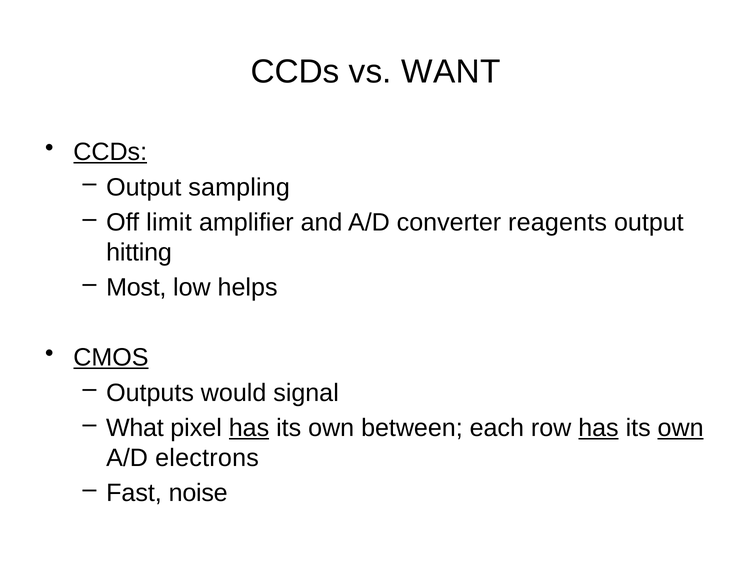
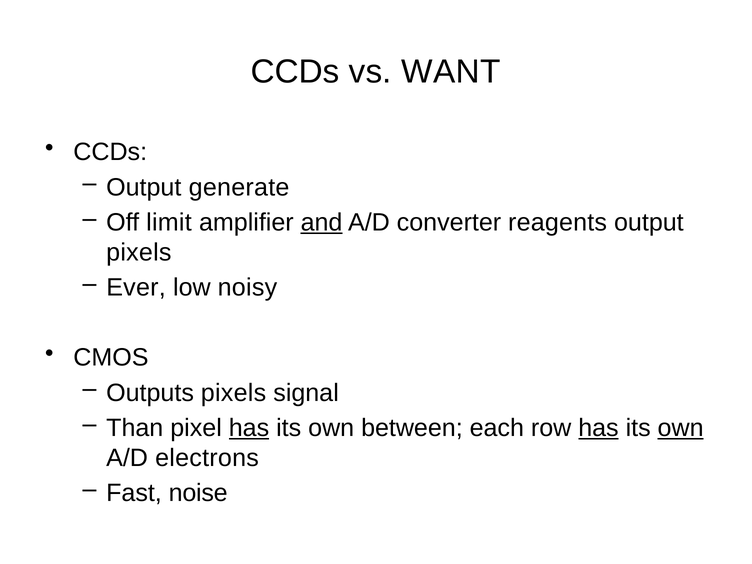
CCDs underline: present -> none (110, 152)
sampling: sampling -> generate (239, 187)
and underline: none -> present (322, 222)
hitting: hitting -> pixels (139, 252)
Most: Most -> Ever (136, 287)
helps: helps -> noisy (247, 287)
CMOS underline: present -> none (111, 358)
Outputs would: would -> pixels (234, 393)
What: What -> Than (135, 428)
